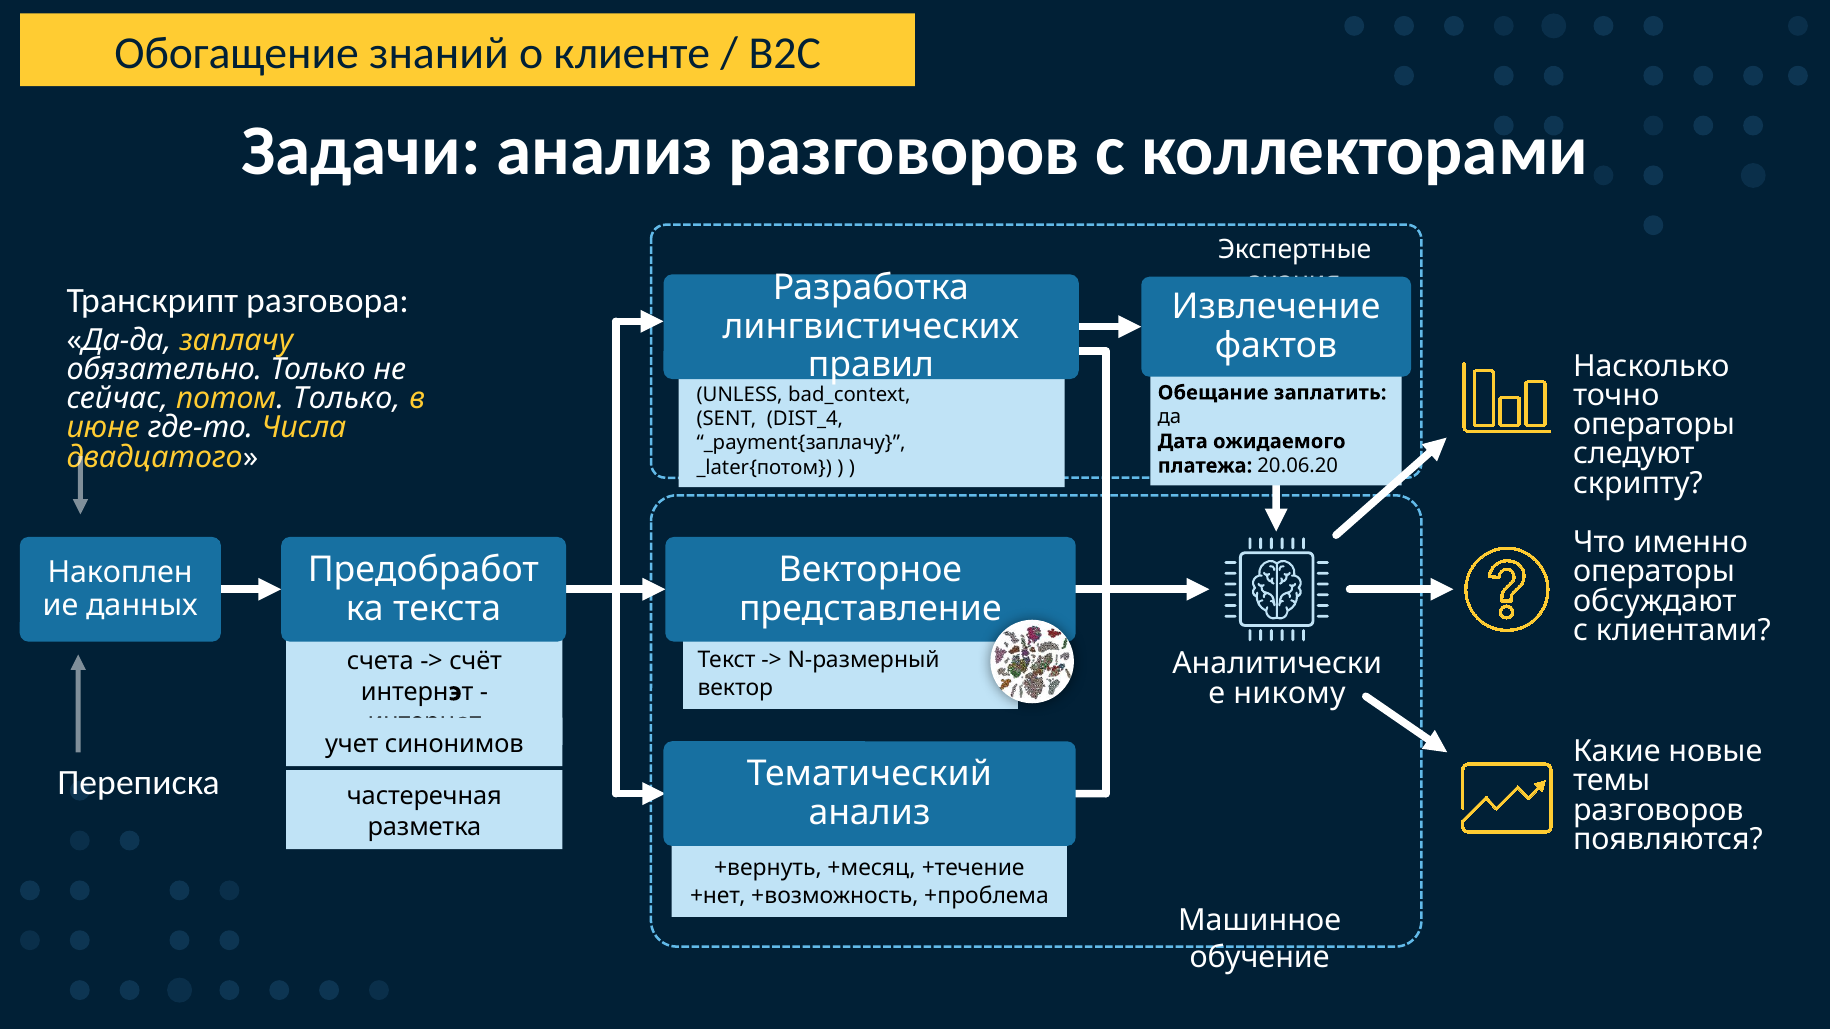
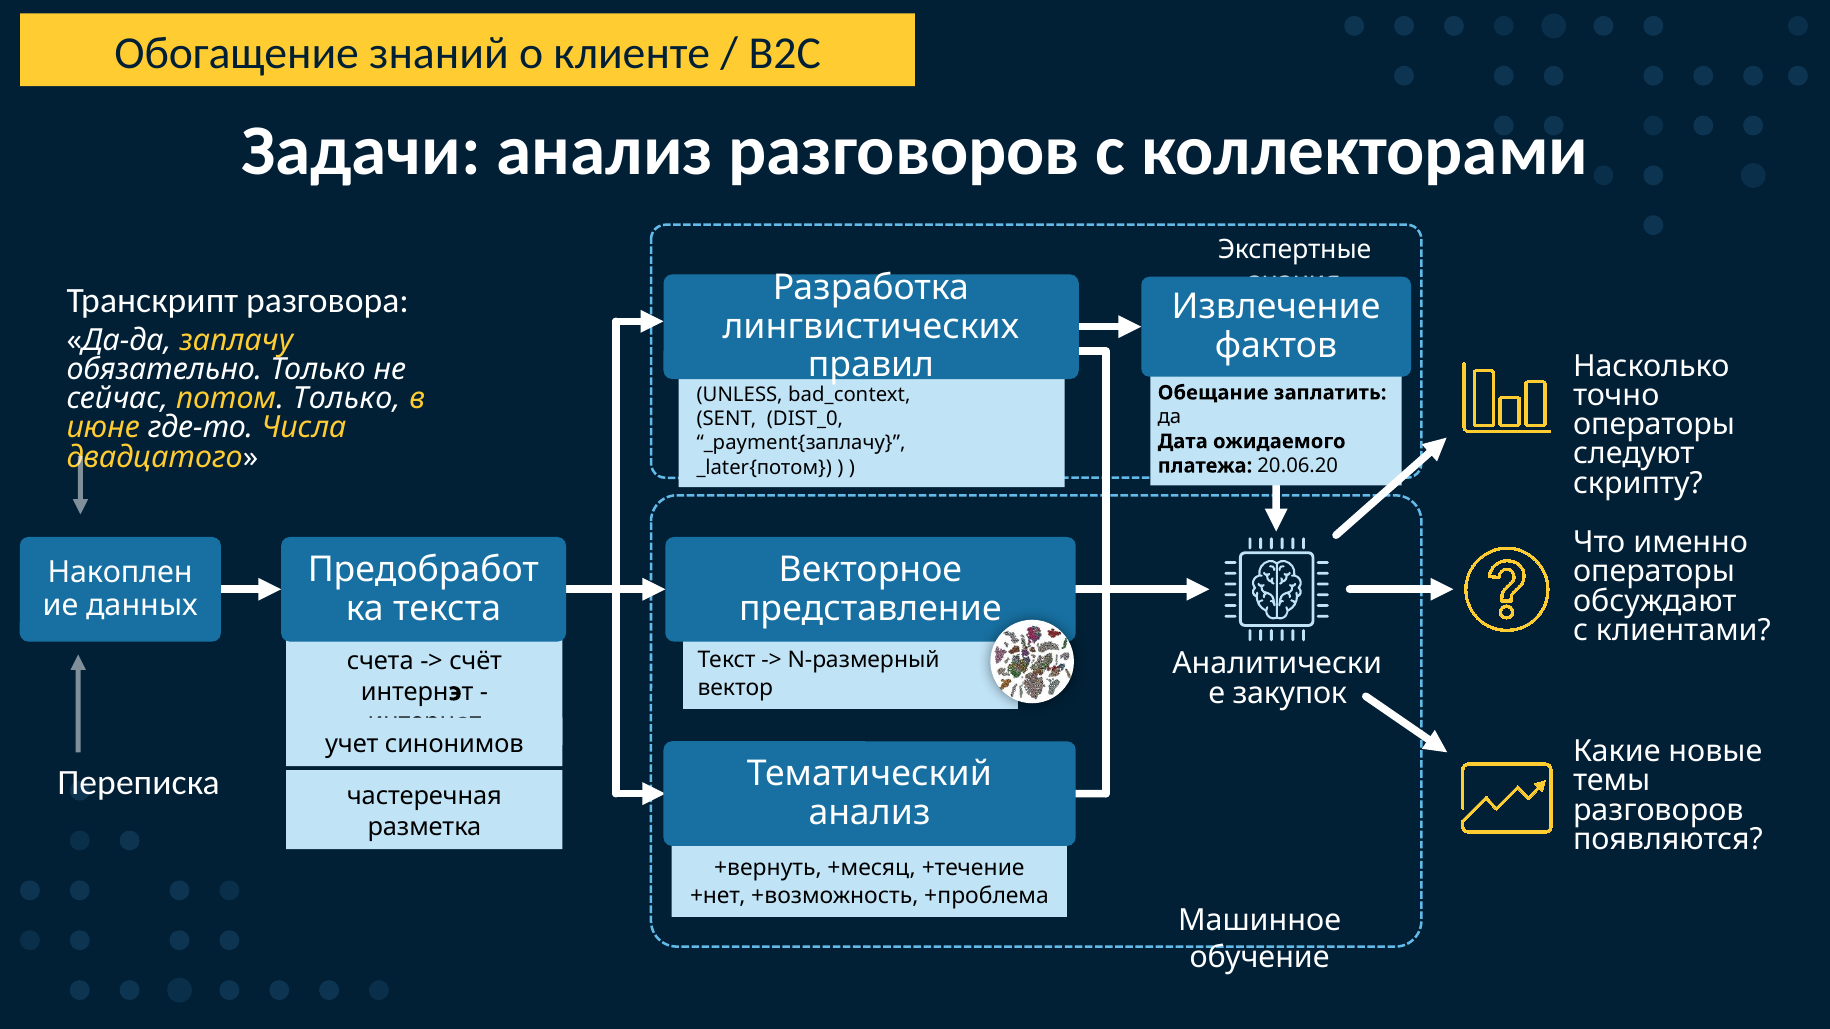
DIST_4: DIST_4 -> DIST_0 (805, 419)
никому: никому -> закупок (1290, 693)
